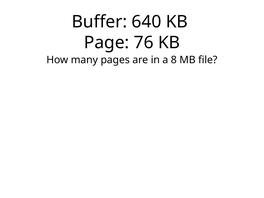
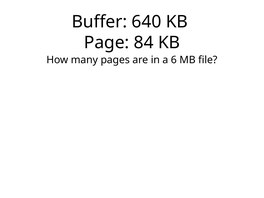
76: 76 -> 84 (144, 43)
8: 8 -> 6 (174, 60)
